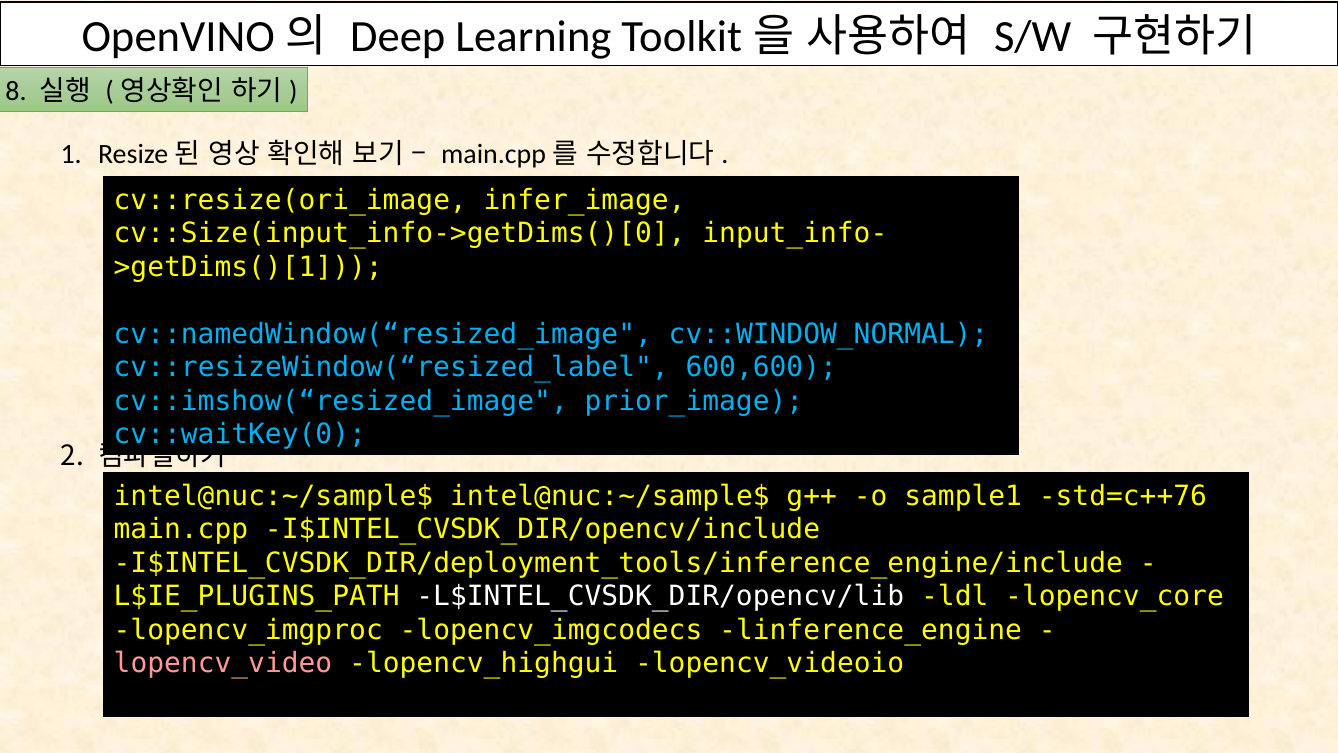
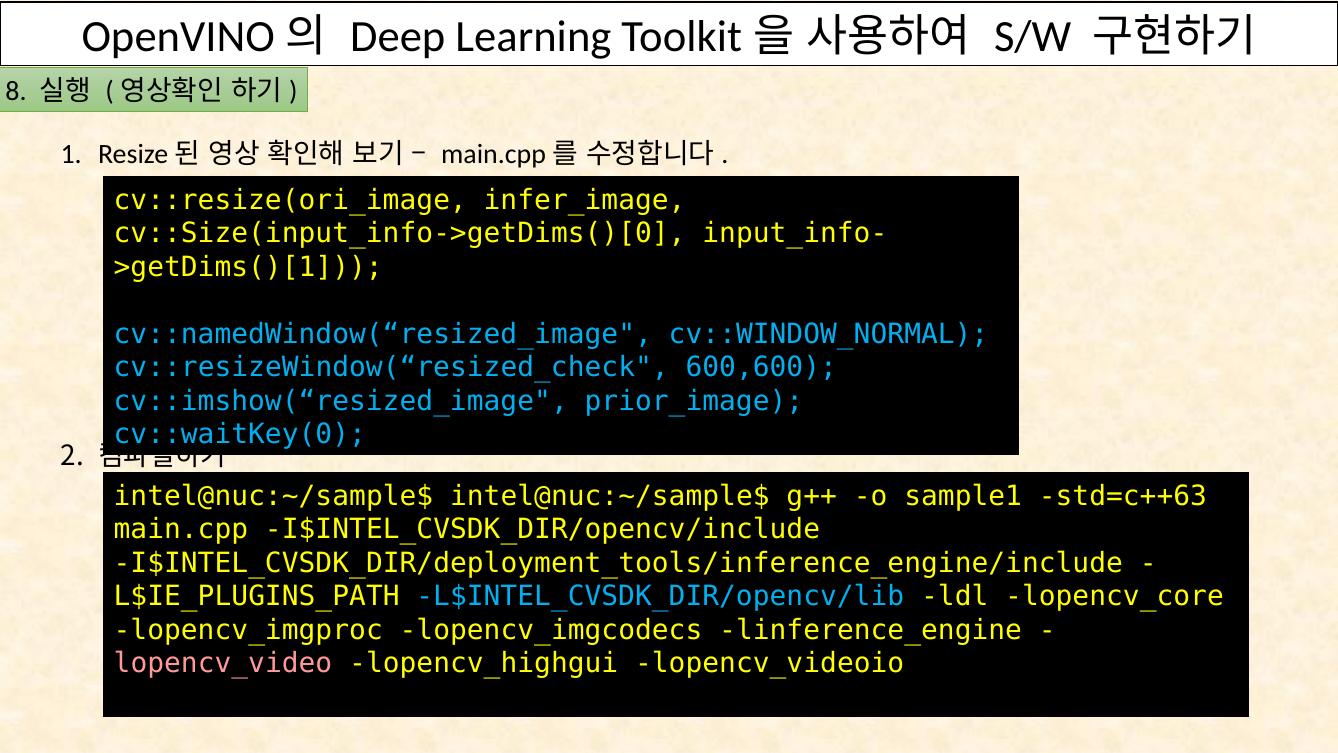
cv::resizeWindow(“resized_label: cv::resizeWindow(“resized_label -> cv::resizeWindow(“resized_check (391, 367)
std=c++76: std=c++76 -> std=c++63 (1123, 496)
L$INTEL_CVSDK_DIR/opencv/lib colour: white -> light blue (660, 596)
